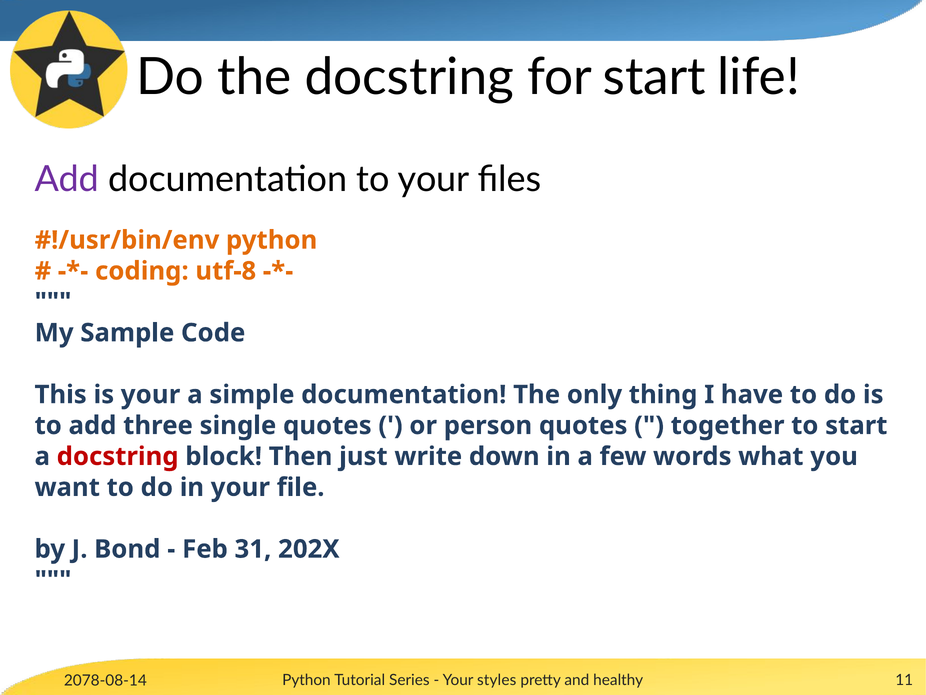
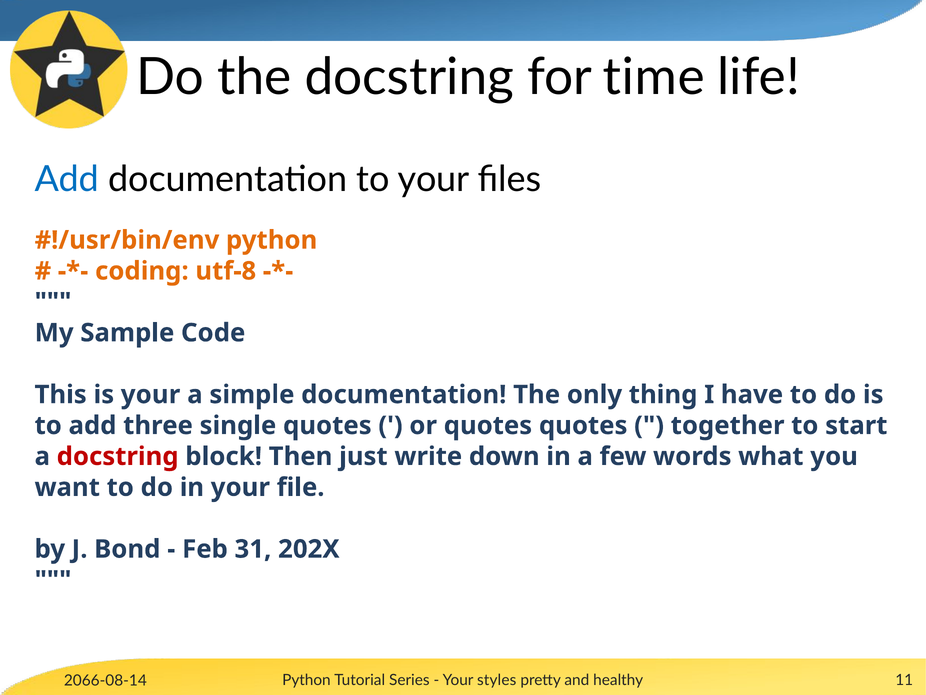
for start: start -> time (654, 77)
Add colour: purple -> blue (67, 179)
or person: person -> quotes (488, 425)
2078-08-14: 2078-08-14 -> 2066-08-14 (105, 680)
